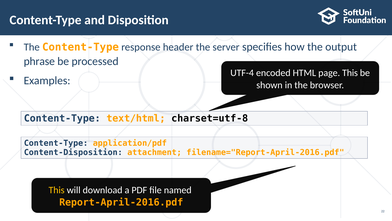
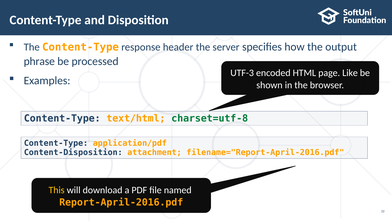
UTF-4: UTF-4 -> UTF-3 (242, 73)
page This: This -> Like (350, 73)
charset=utf-8 colour: black -> green (210, 118)
